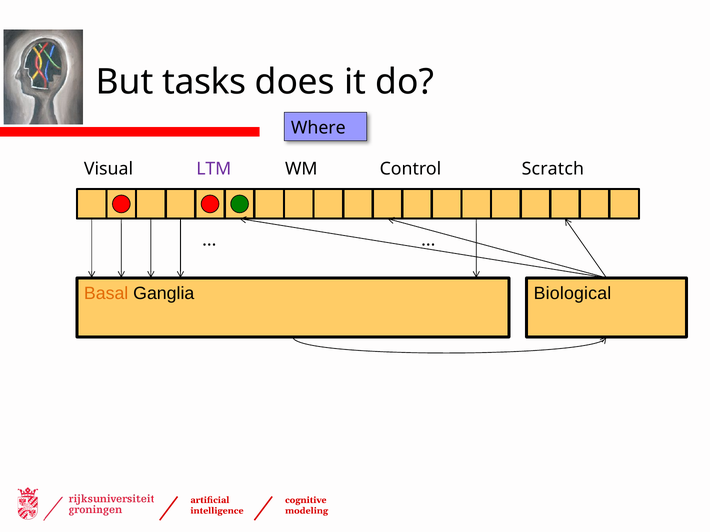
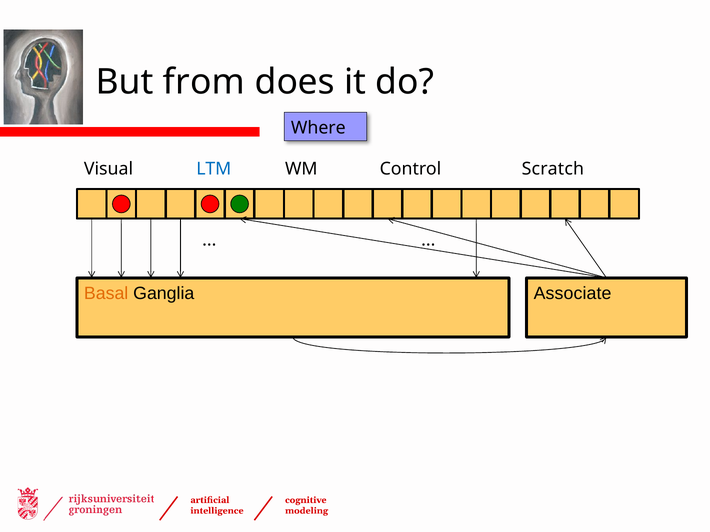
tasks: tasks -> from (204, 82)
LTM colour: purple -> blue (214, 169)
Biological: Biological -> Associate (573, 294)
